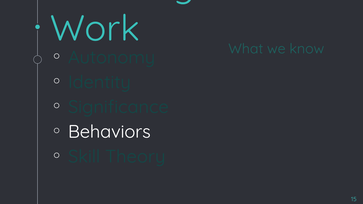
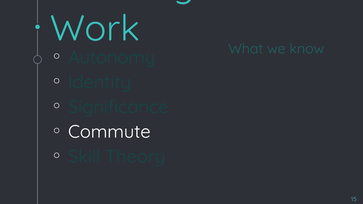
Behaviors: Behaviors -> Commute (109, 132)
